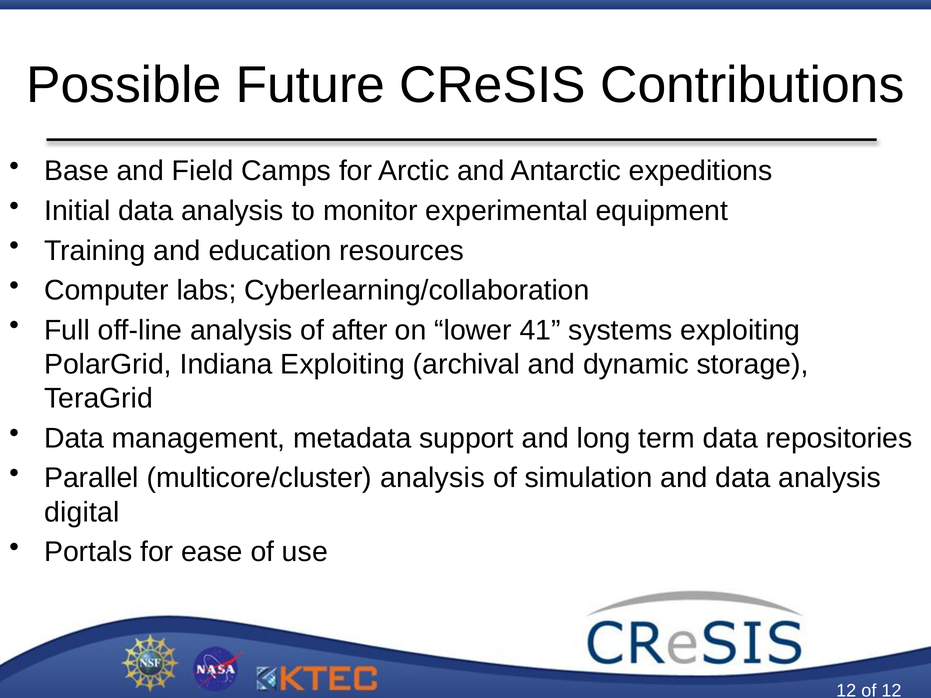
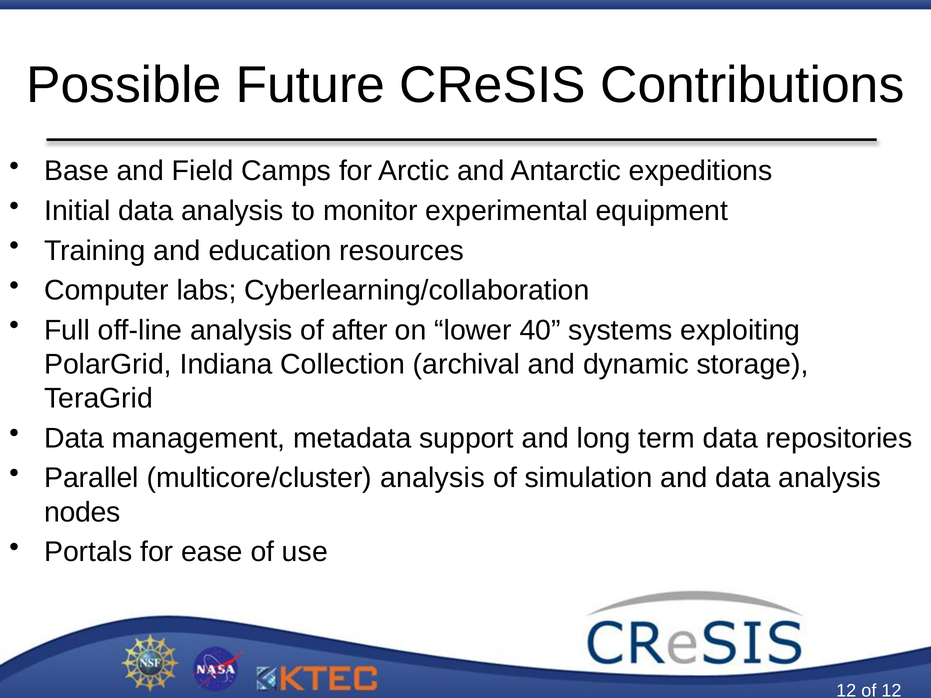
41: 41 -> 40 (540, 330)
Indiana Exploiting: Exploiting -> Collection (343, 364)
digital: digital -> nodes (82, 512)
